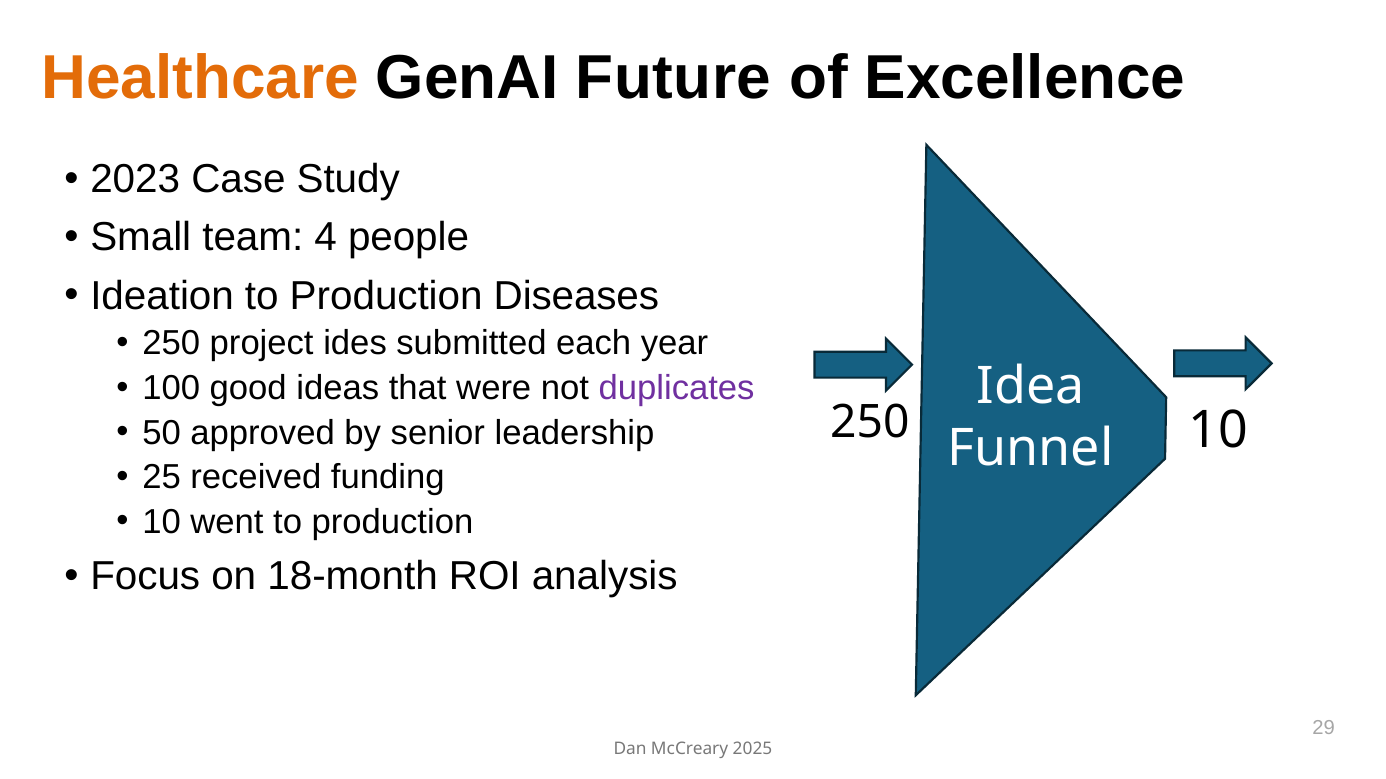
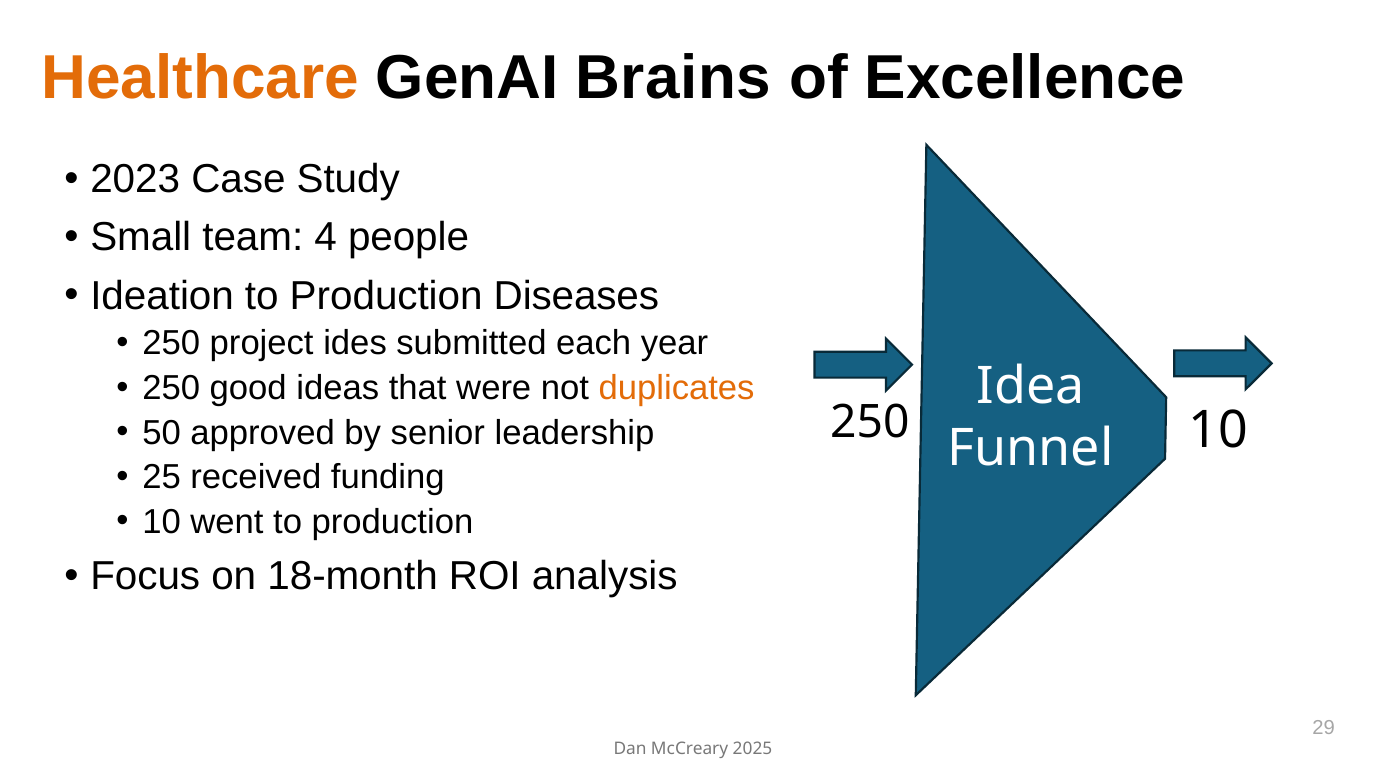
Future: Future -> Brains (673, 78)
100: 100 -> 250 (171, 388)
duplicates colour: purple -> orange (677, 388)
